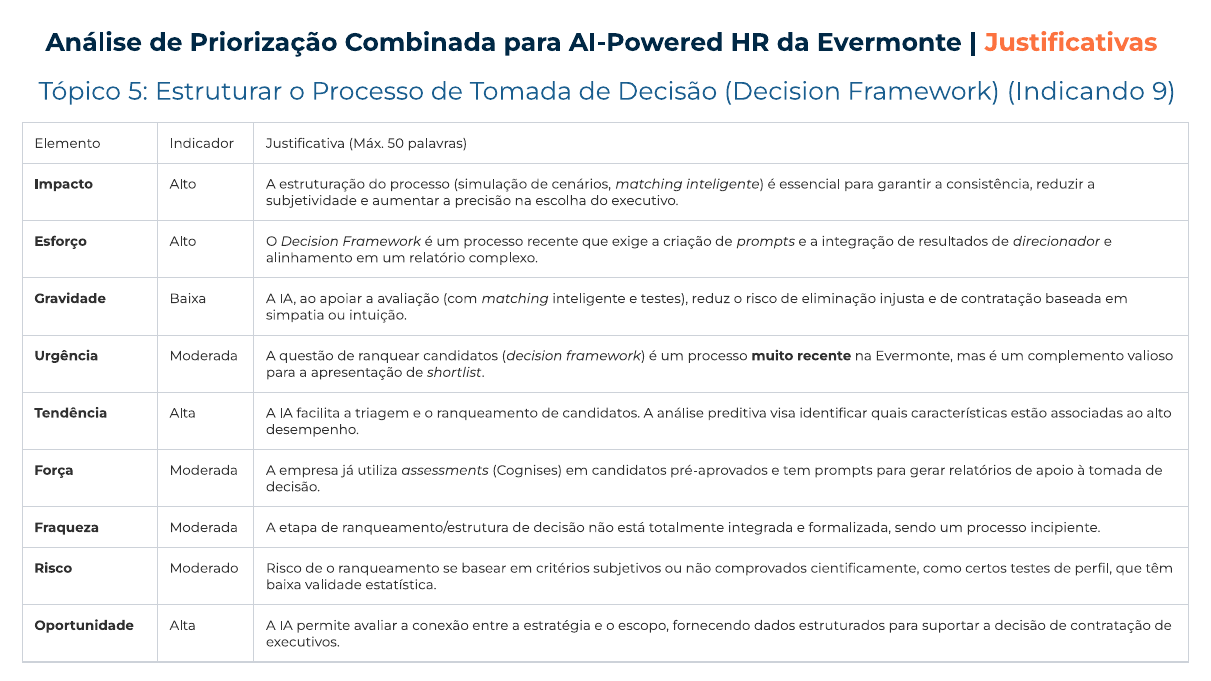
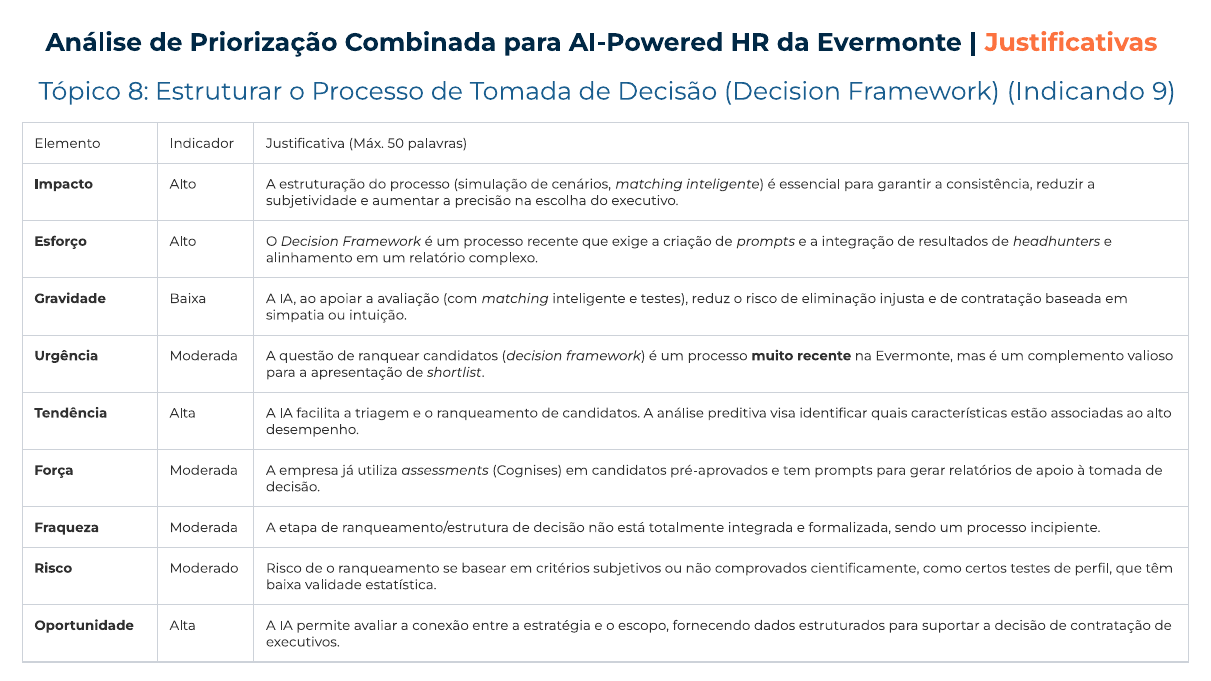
5: 5 -> 8 (138, 91)
direcionador: direcionador -> headhunters (1057, 241)
